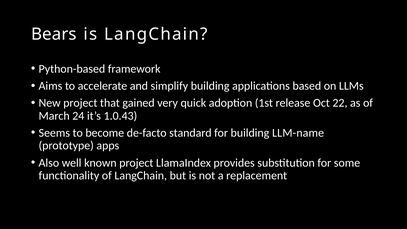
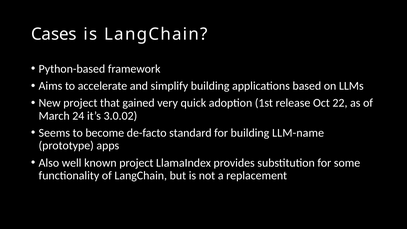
Bears: Bears -> Cases (54, 34)
1.0.43: 1.0.43 -> 3.0.02 (120, 116)
